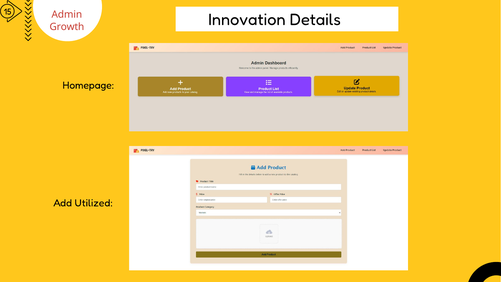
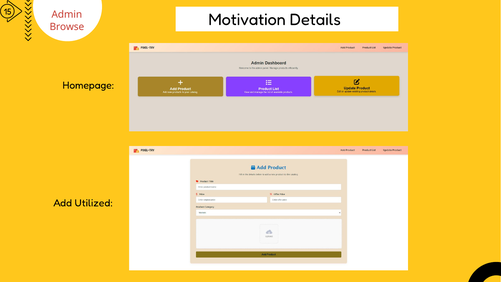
Innovation: Innovation -> Motivation (247, 20)
Growth: Growth -> Browse (67, 27)
